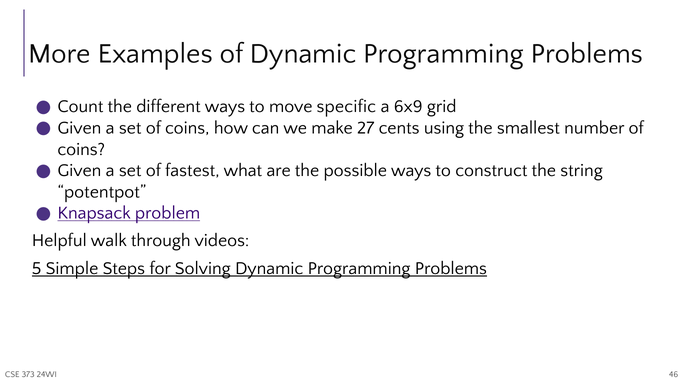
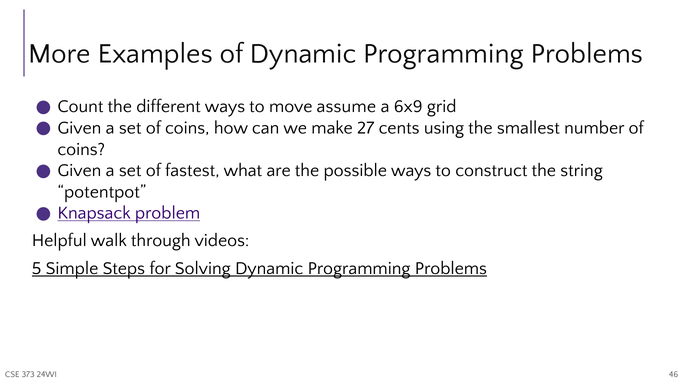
specific: specific -> assume (346, 107)
